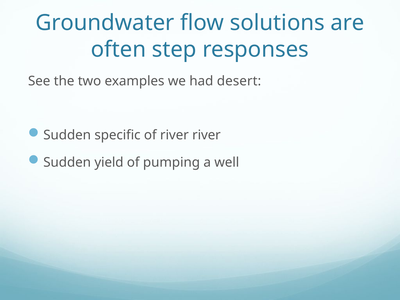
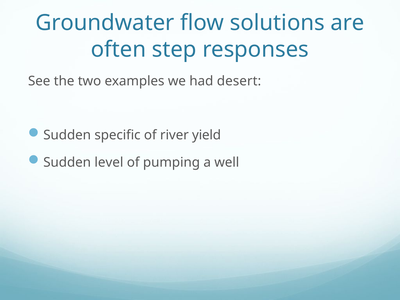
river river: river -> yield (207, 135)
yield: yield -> level (109, 162)
